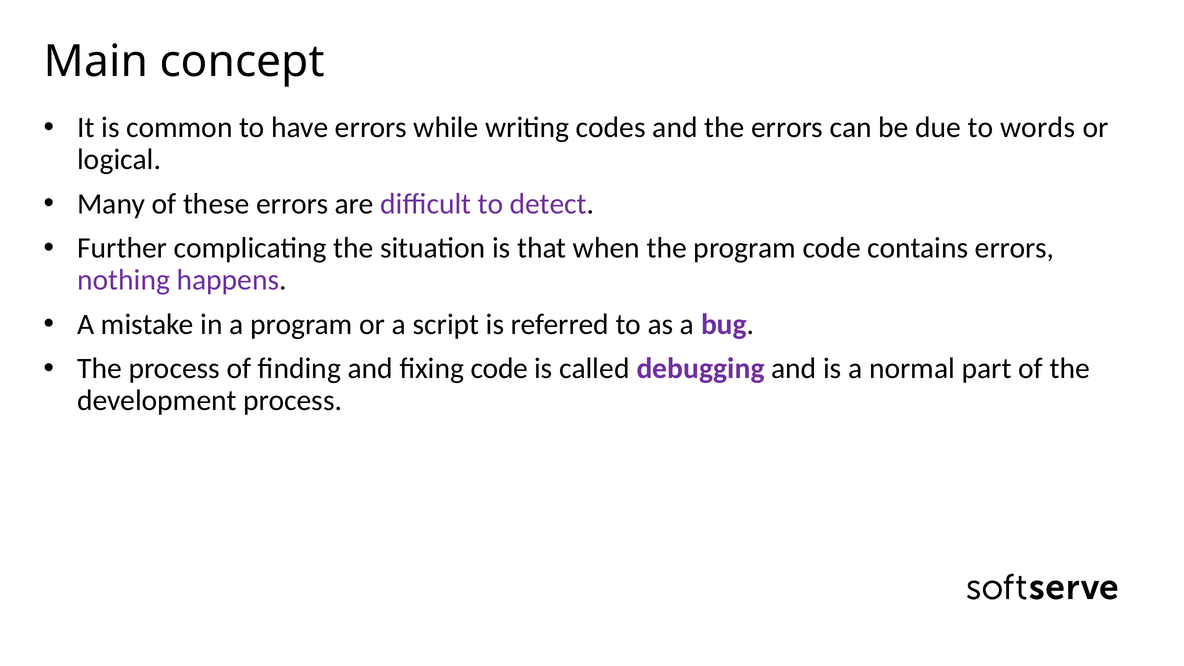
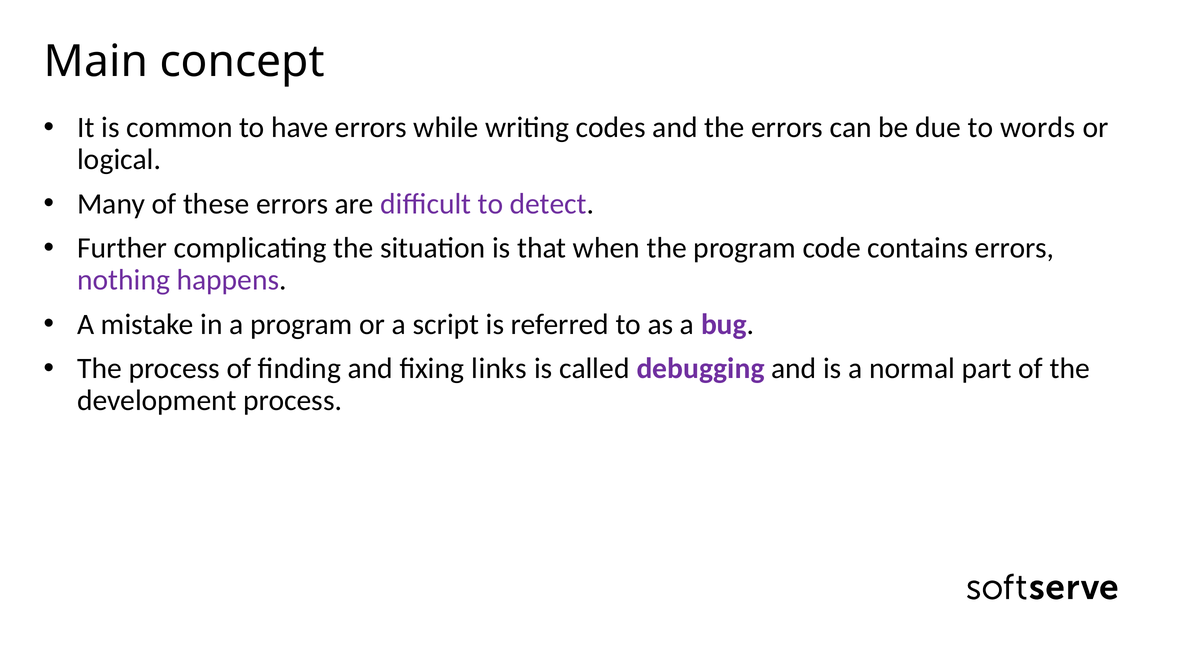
fixing code: code -> links (499, 369)
